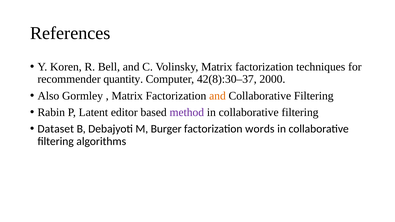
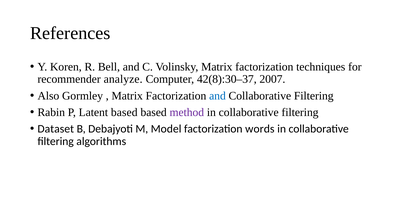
quantity: quantity -> analyze (123, 79)
2000: 2000 -> 2007 (272, 79)
and colour: orange -> blue (217, 96)
Latent editor: editor -> based (124, 112)
Burger: Burger -> Model (166, 129)
